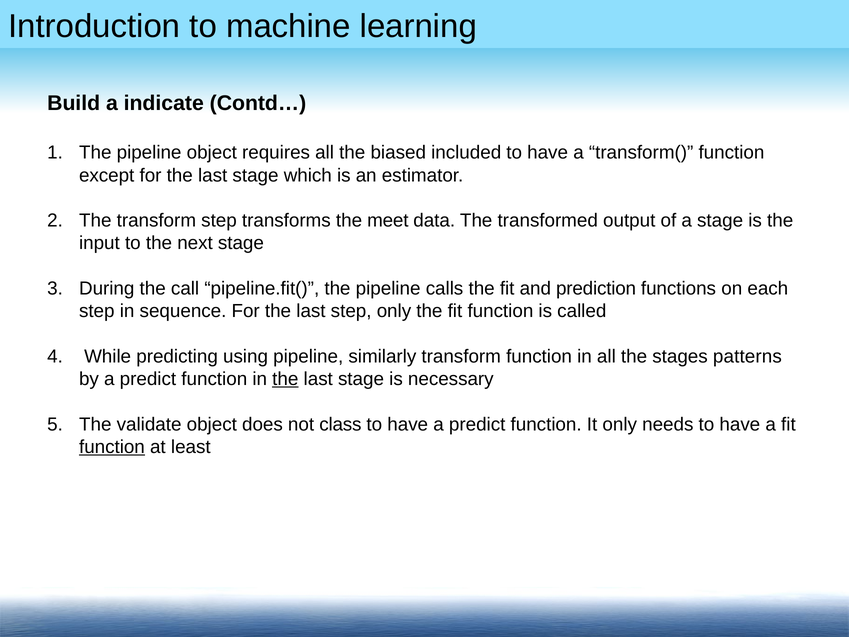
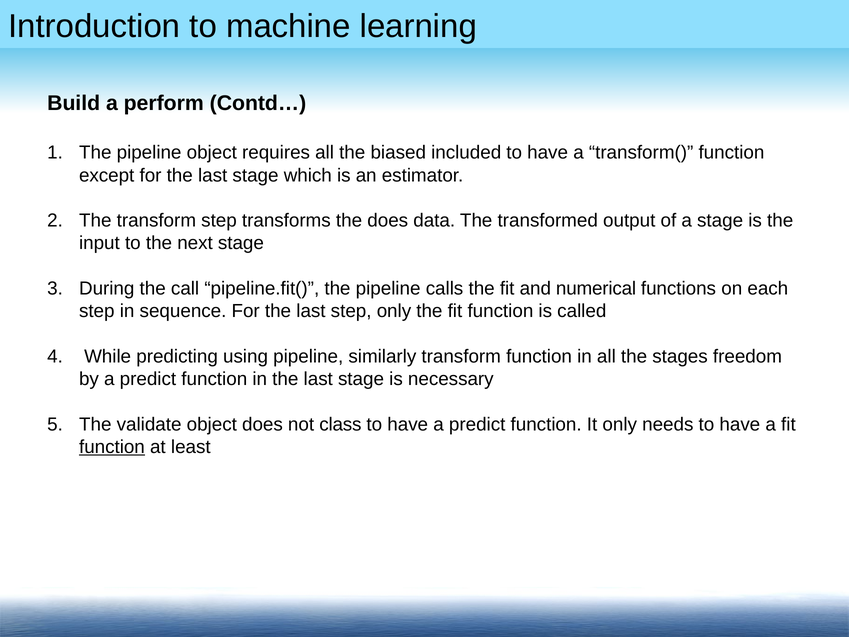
indicate: indicate -> perform (164, 103)
the meet: meet -> does (388, 221)
prediction: prediction -> numerical (596, 288)
patterns: patterns -> freedom (747, 356)
the underline: present -> none (285, 379)
